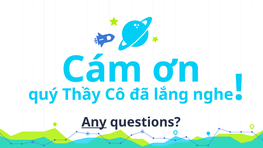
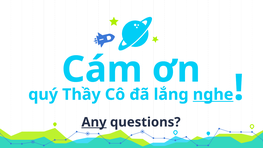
nghe underline: none -> present (213, 94)
